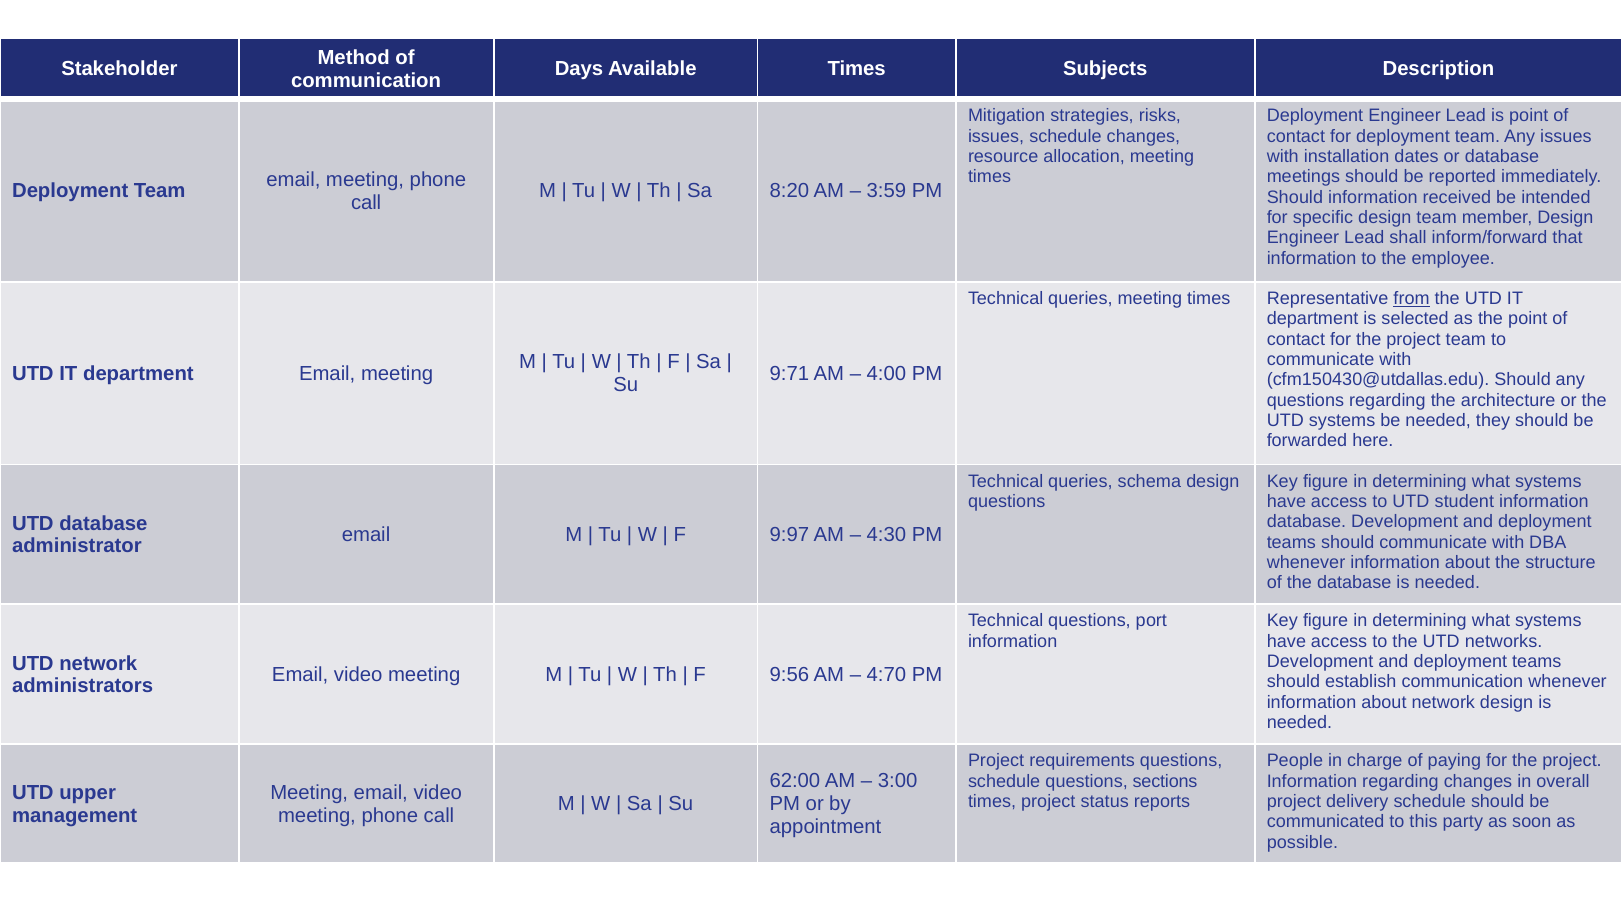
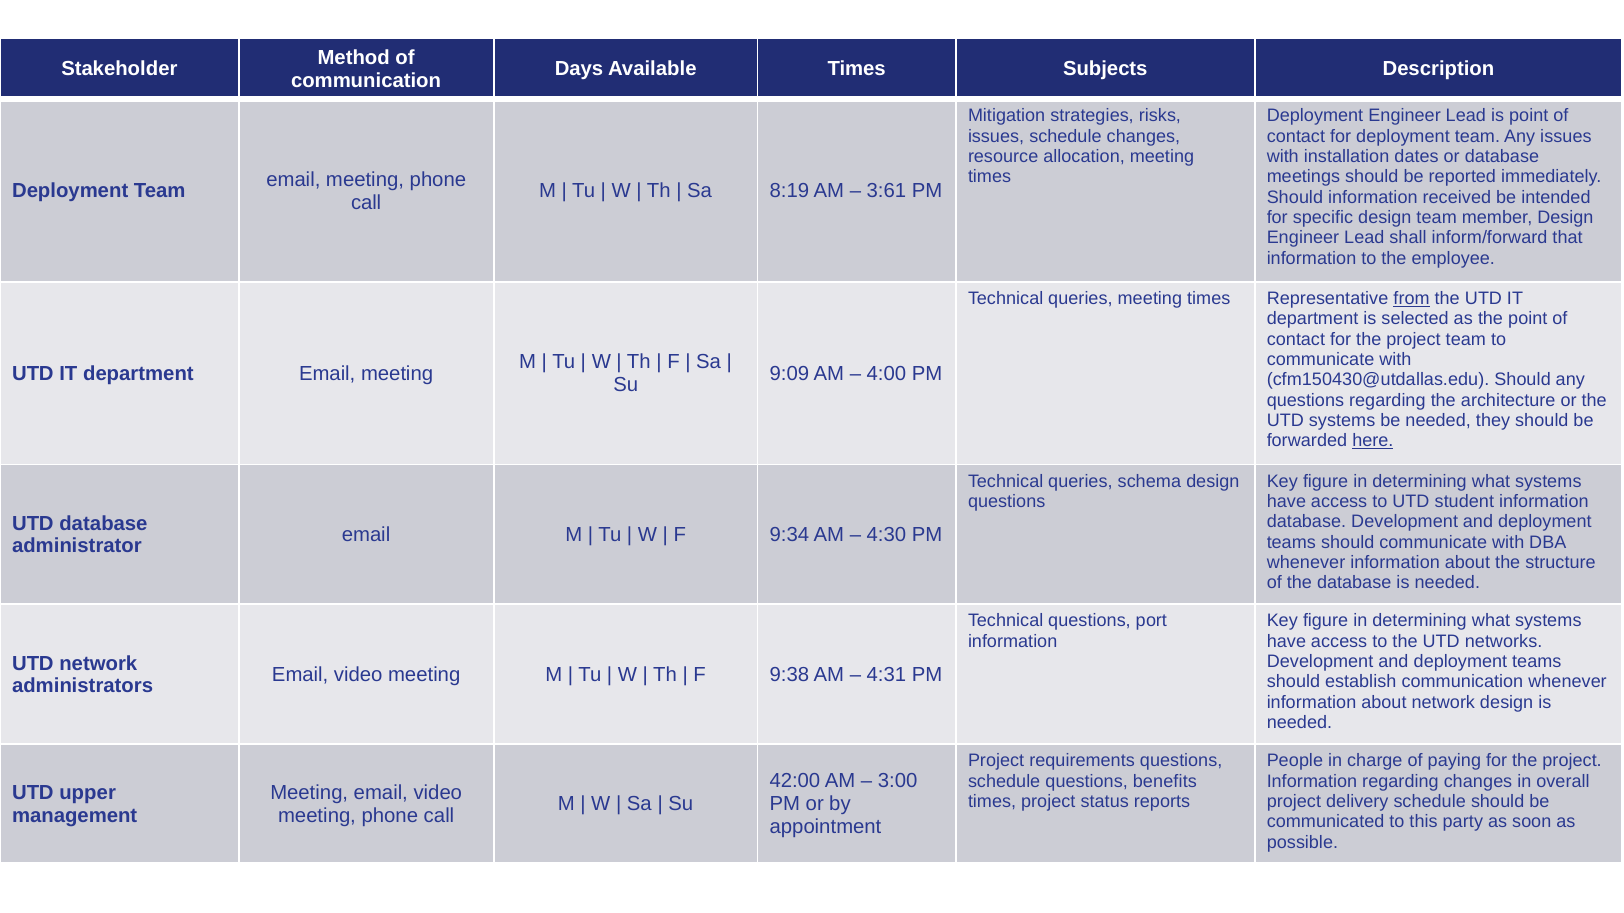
8:20: 8:20 -> 8:19 (789, 191)
3:59: 3:59 -> 3:61 (886, 191)
9:71: 9:71 -> 9:09 (789, 374)
here underline: none -> present (1373, 441)
9:97: 9:97 -> 9:34 (789, 535)
9:56: 9:56 -> 9:38 (789, 675)
4:70: 4:70 -> 4:31 (886, 675)
62:00: 62:00 -> 42:00 (795, 782)
sections: sections -> benefits (1165, 782)
